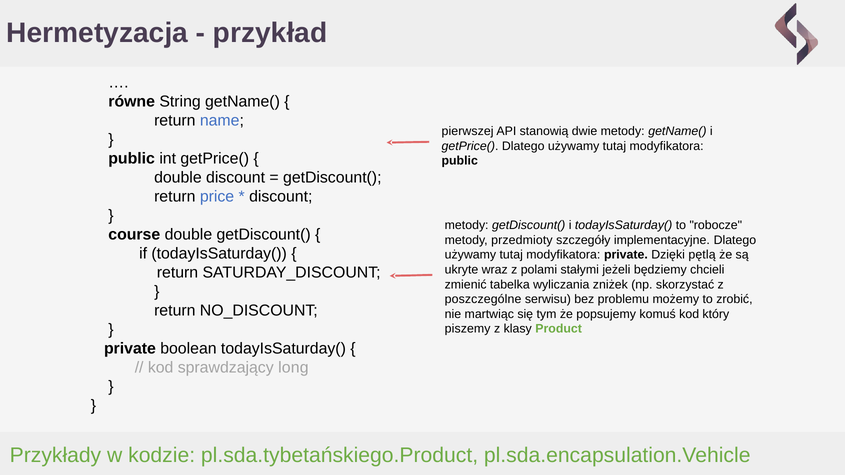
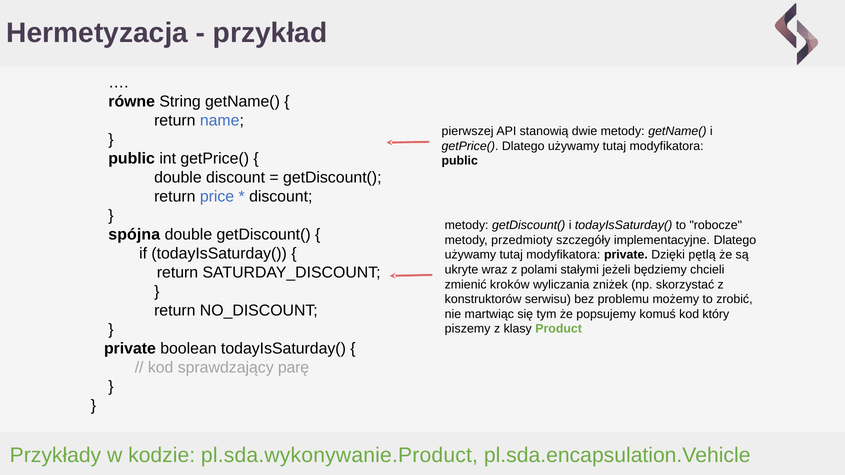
course: course -> spójna (134, 234)
tabelka: tabelka -> kroków (510, 285)
poszczególne: poszczególne -> konstruktorów (483, 299)
long: long -> parę (294, 368)
pl.sda.tybetańskiego.Product: pl.sda.tybetańskiego.Product -> pl.sda.wykonywanie.Product (339, 456)
